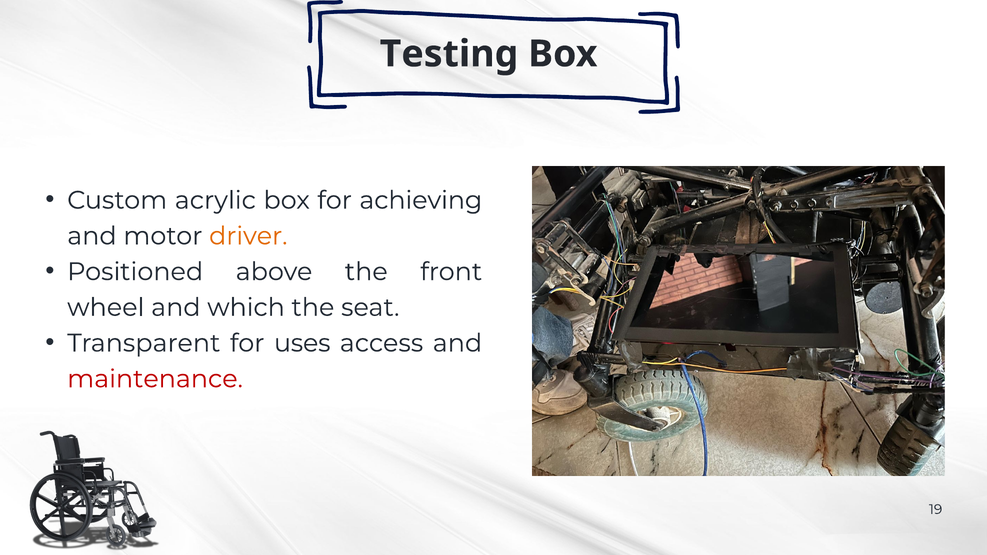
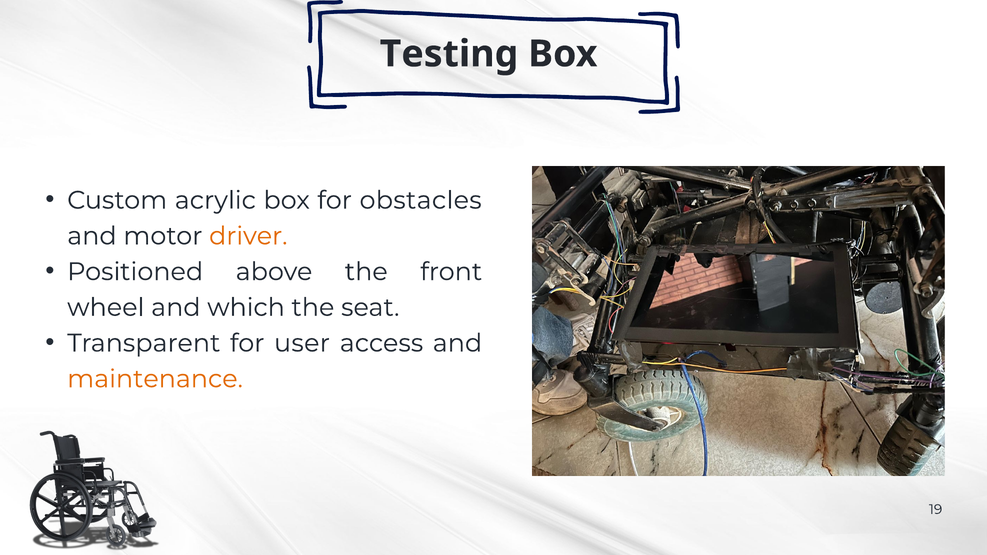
achieving: achieving -> obstacles (421, 200)
uses: uses -> user (302, 343)
maintenance colour: red -> orange (155, 379)
